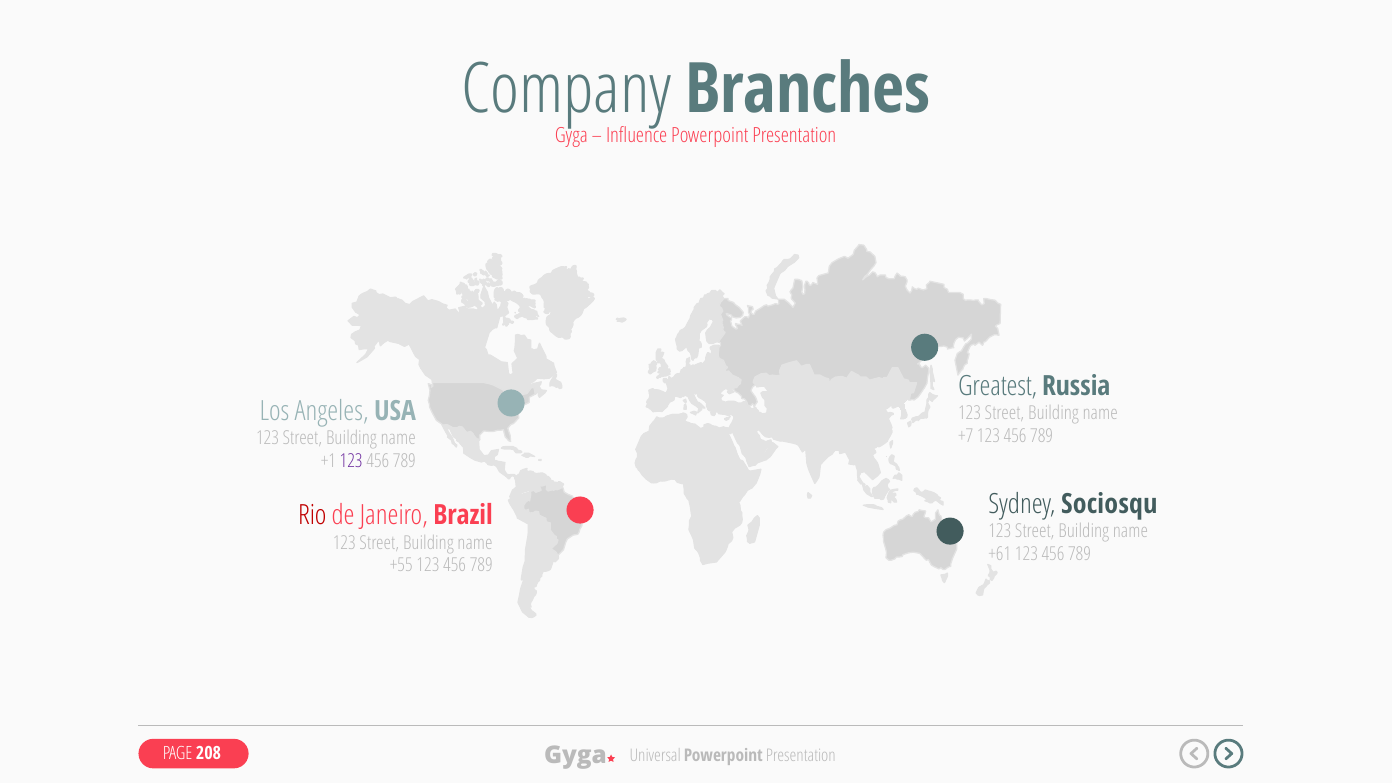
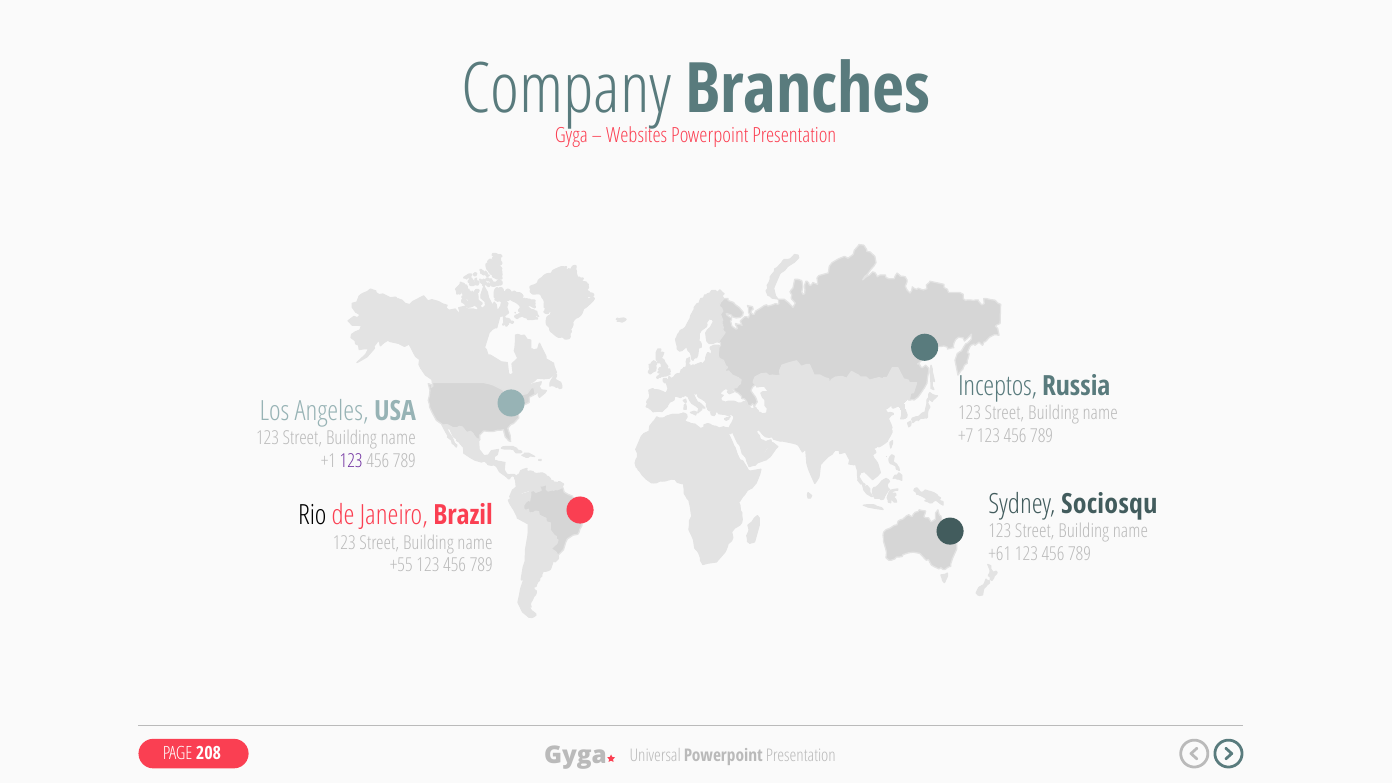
Influence: Influence -> Websites (637, 135)
Greatest: Greatest -> Inceptos (998, 386)
Rio colour: red -> black (312, 516)
